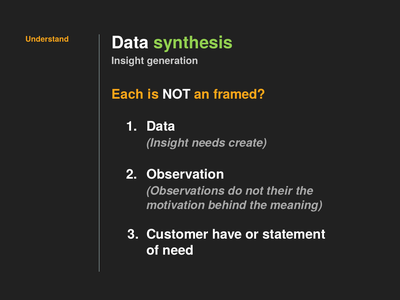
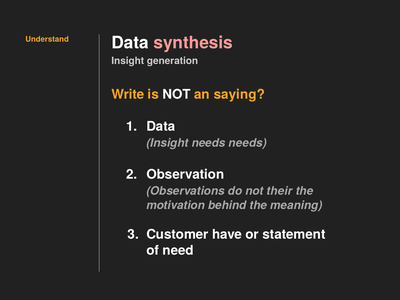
synthesis colour: light green -> pink (193, 43)
Each: Each -> Write (128, 94)
framed: framed -> saying (239, 94)
needs create: create -> needs (248, 143)
